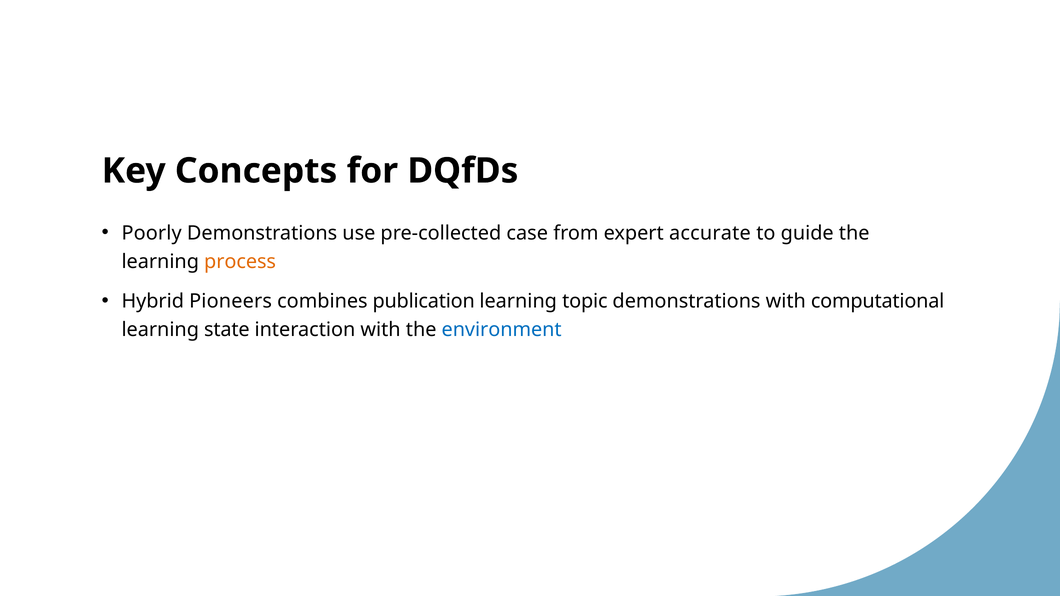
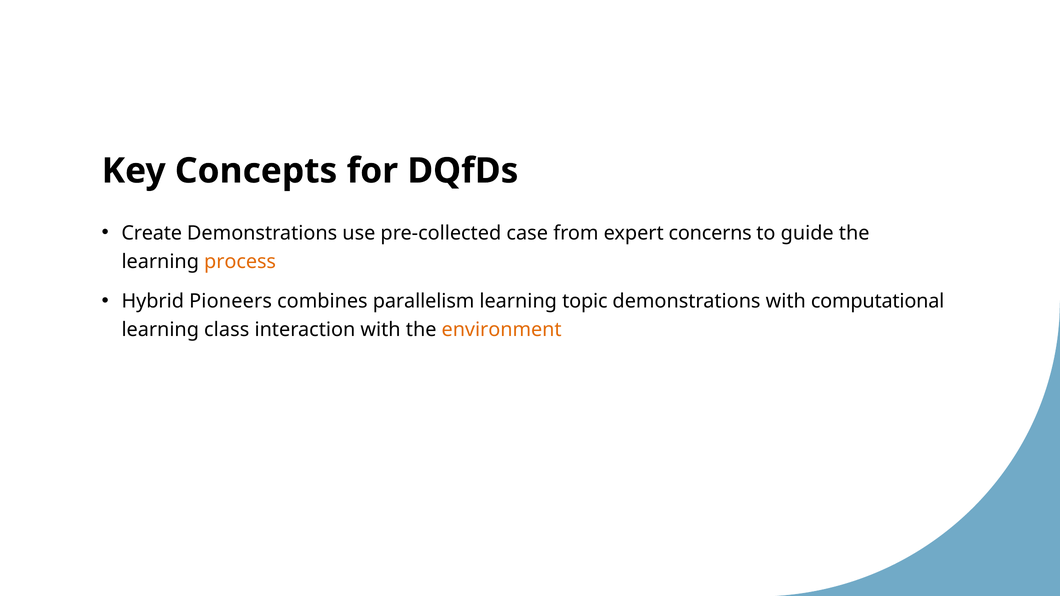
Poorly: Poorly -> Create (152, 233)
accurate: accurate -> concerns (710, 233)
publication: publication -> parallelism (424, 301)
state: state -> class (227, 330)
environment colour: blue -> orange (502, 330)
